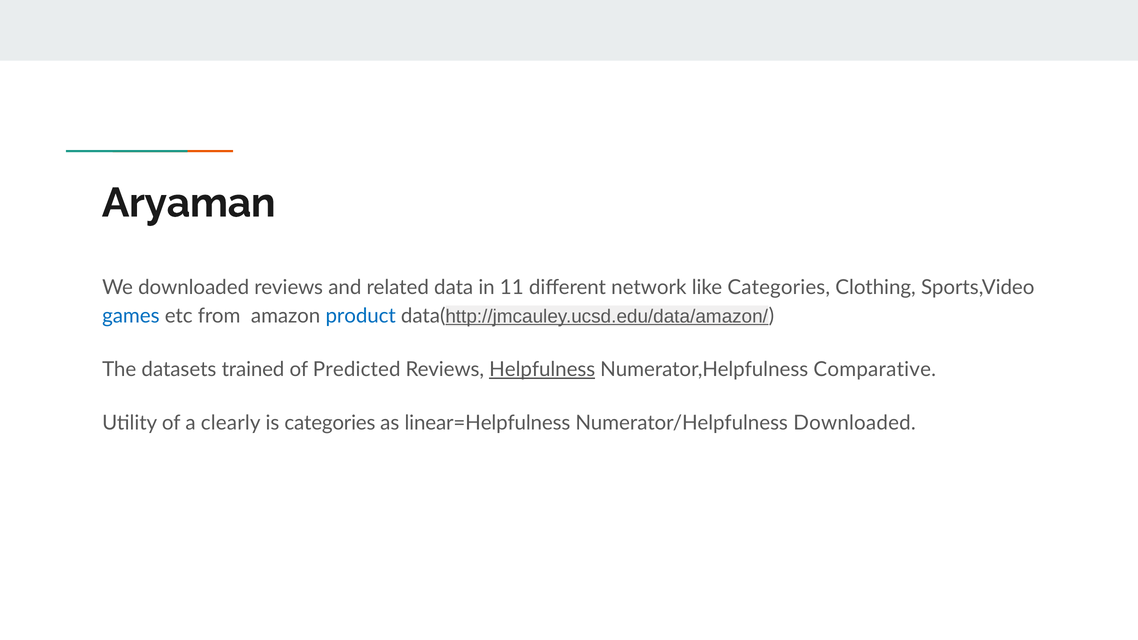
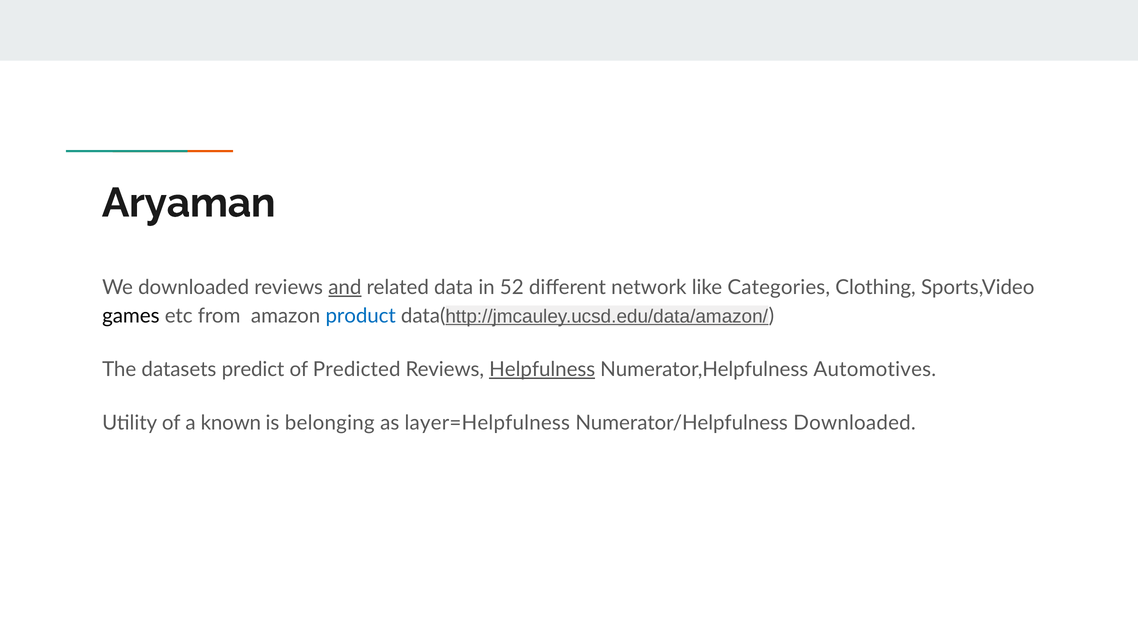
and underline: none -> present (345, 288)
11: 11 -> 52 (512, 288)
games colour: blue -> black (131, 316)
trained: trained -> predict (253, 370)
Comparative: Comparative -> Automotives (875, 370)
clearly: clearly -> known (231, 423)
is categories: categories -> belonging (330, 423)
linear=Helpfulness: linear=Helpfulness -> layer=Helpfulness (487, 423)
